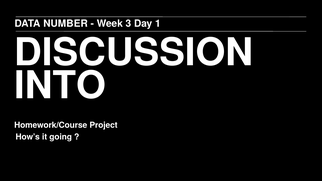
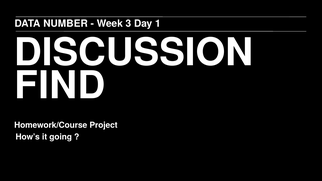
INTO: INTO -> FIND (60, 86)
